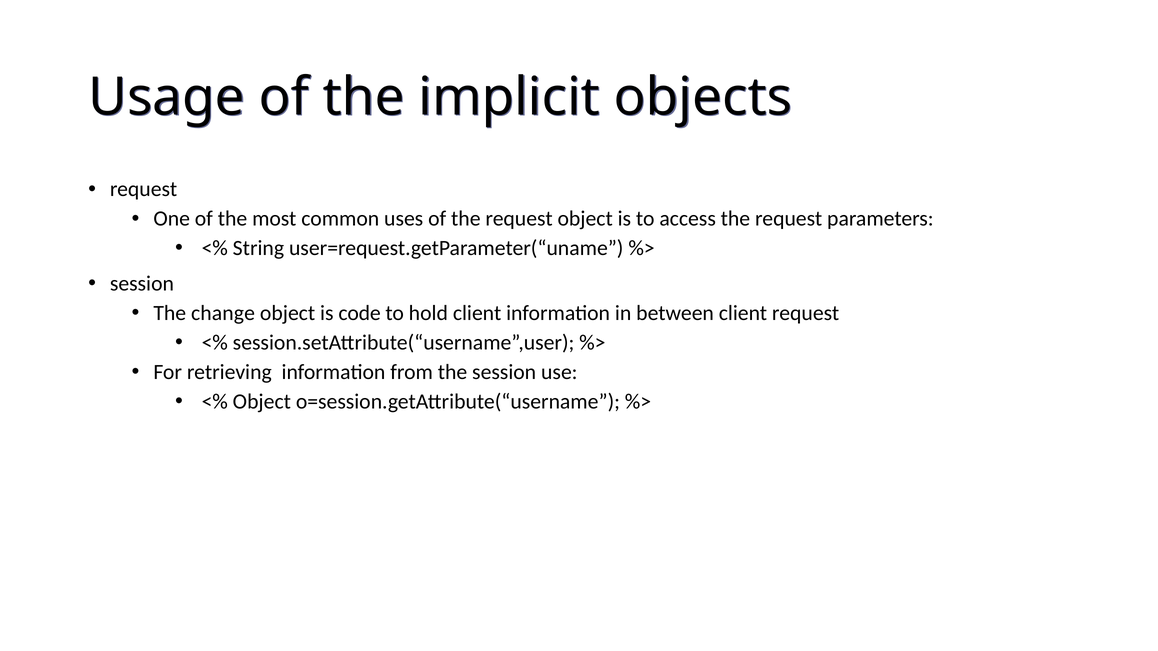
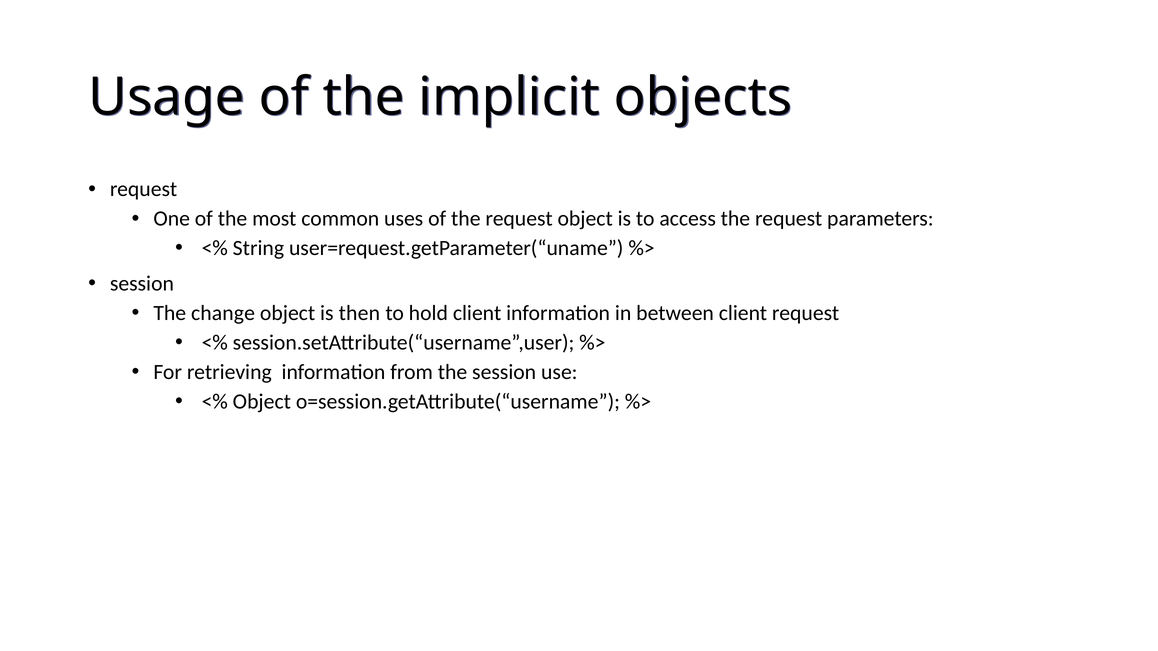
code: code -> then (359, 313)
